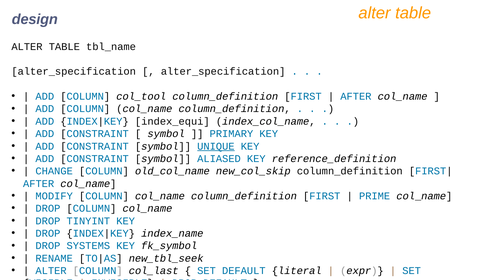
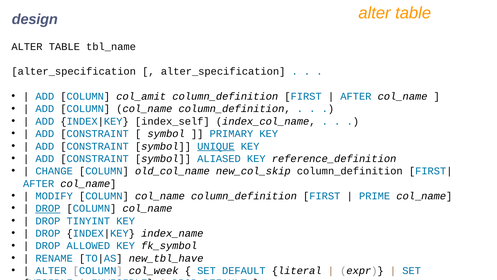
col_tool: col_tool -> col_amit (141, 96)
index_equi: index_equi -> index_self (172, 121)
DROP underline: none -> present (48, 208)
SYSTEMS: SYSTEMS -> ALLOWED (88, 245)
new_tbl_seek: new_tbl_seek -> new_tbl_have (166, 258)
col_last: col_last -> col_week (154, 270)
